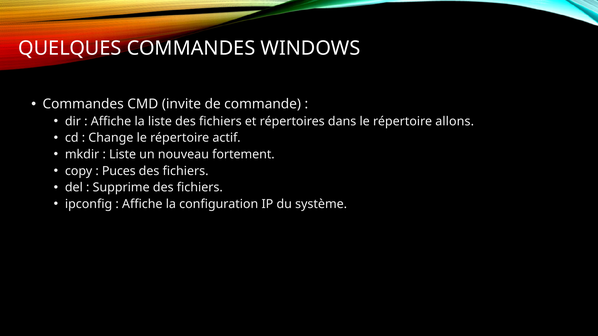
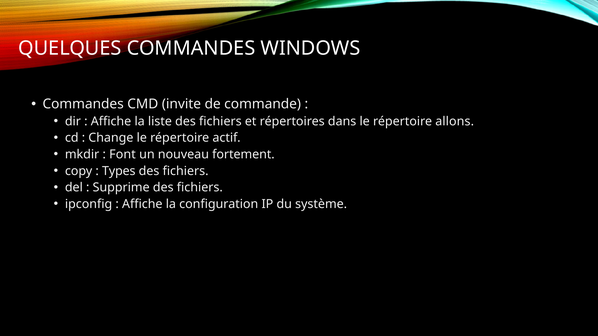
Liste: Liste -> Font (122, 155)
Puces: Puces -> Types (119, 171)
